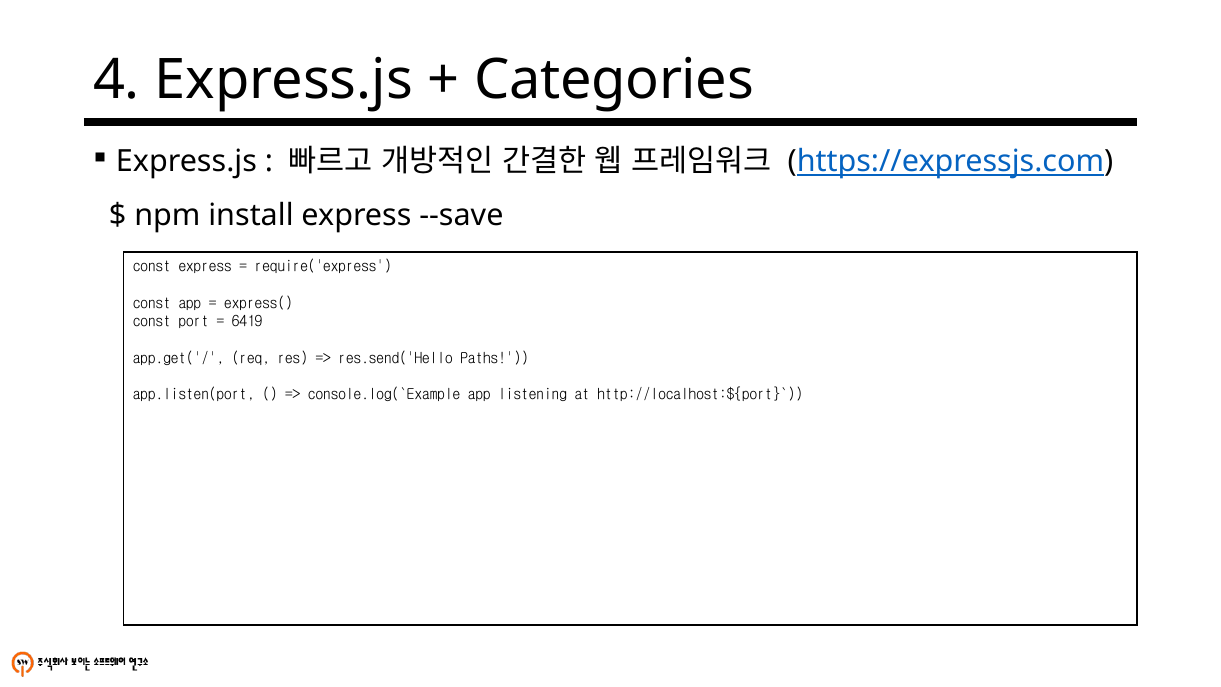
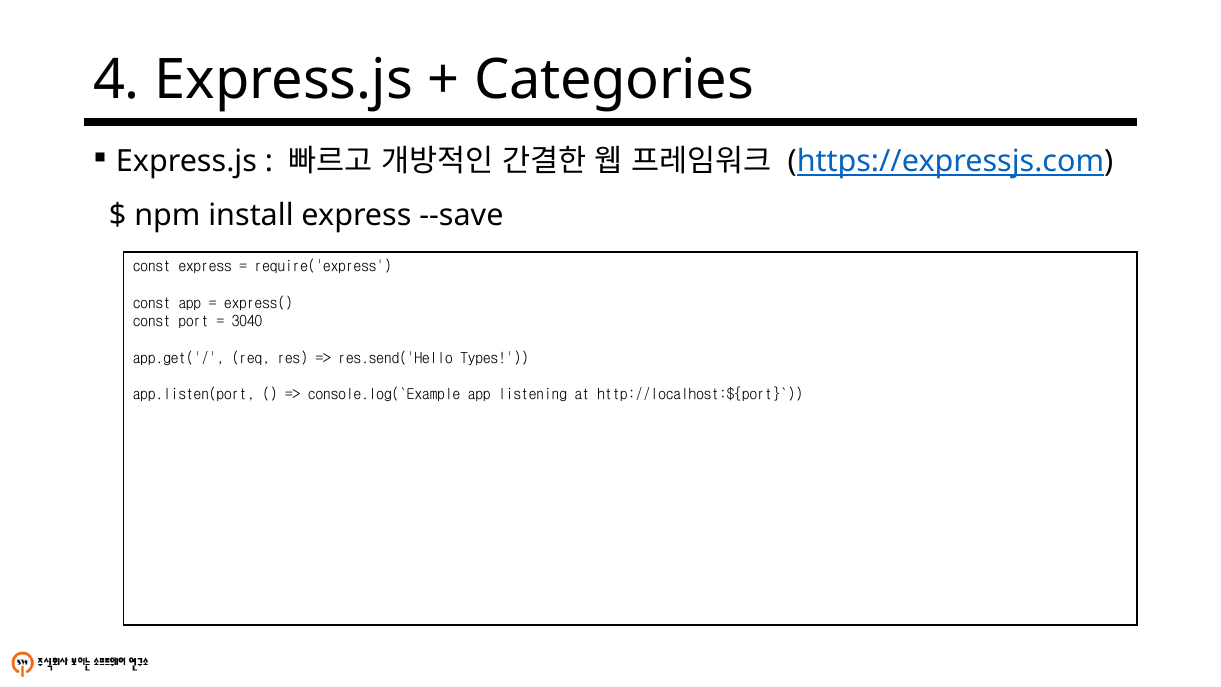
6419: 6419 -> 3040 (247, 321)
Paths: Paths -> Types (495, 358)
